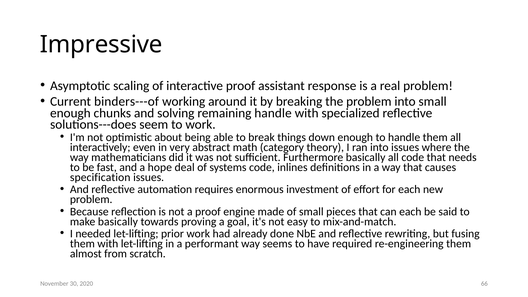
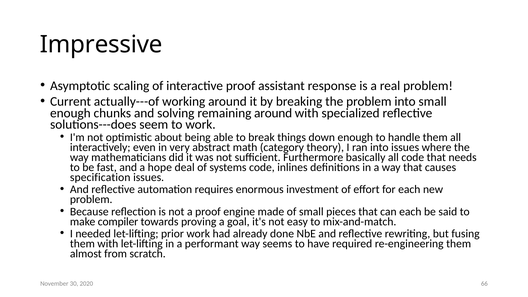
binders---of: binders---of -> actually---of (127, 102)
remaining handle: handle -> around (273, 113)
make basically: basically -> compiler (118, 222)
